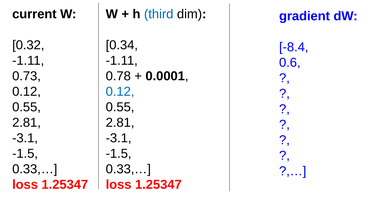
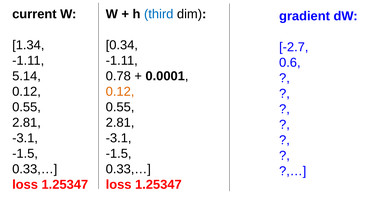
0.32: 0.32 -> 1.34 (28, 45)
-8.4: -8.4 -> -2.7 (294, 47)
0.73: 0.73 -> 5.14 (27, 76)
0.12 colour: blue -> orange (120, 92)
